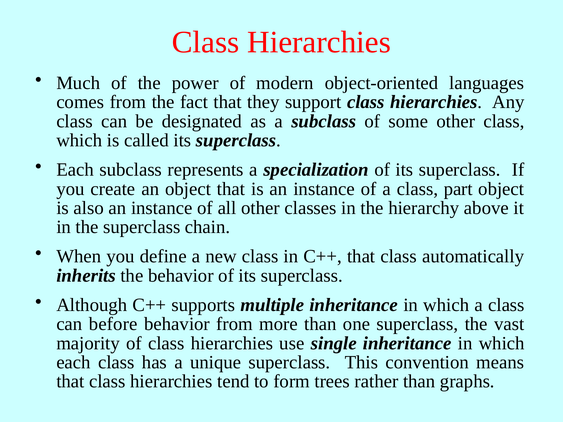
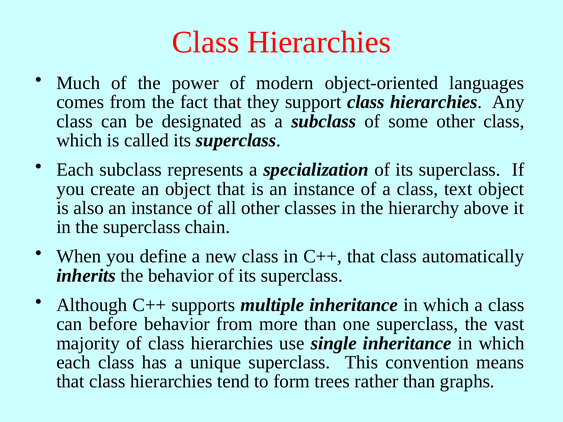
part: part -> text (458, 189)
